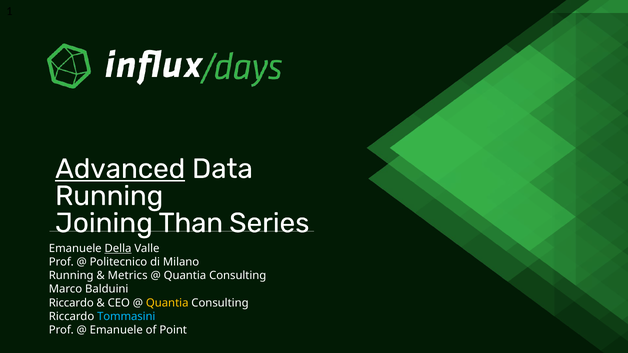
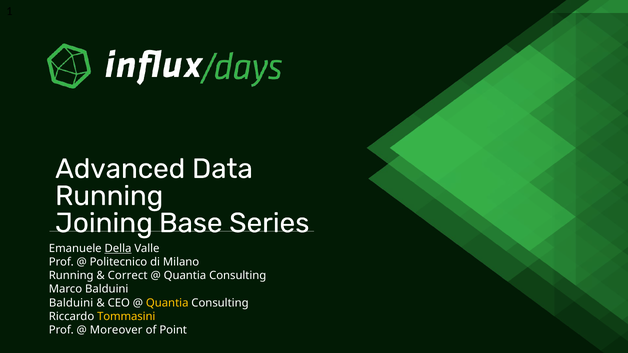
Advanced underline: present -> none (120, 169)
Than: Than -> Base (191, 223)
Metrics: Metrics -> Correct (128, 276)
Riccardo: Riccardo -> Balduini (71, 303)
Tommasini colour: light blue -> yellow (126, 317)
Emanuele: Emanuele -> Moreover (116, 330)
